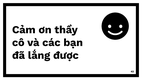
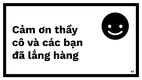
được: được -> hàng (66, 55)
